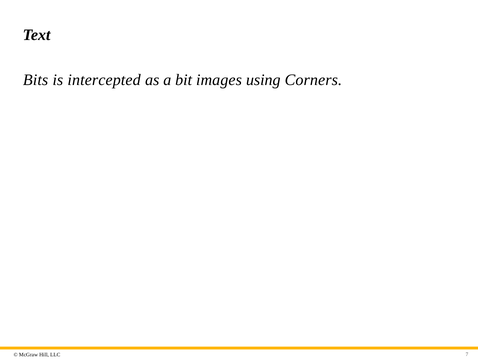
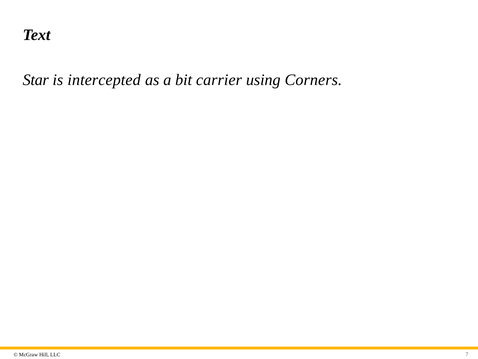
Bits: Bits -> Star (36, 80)
images: images -> carrier (219, 80)
